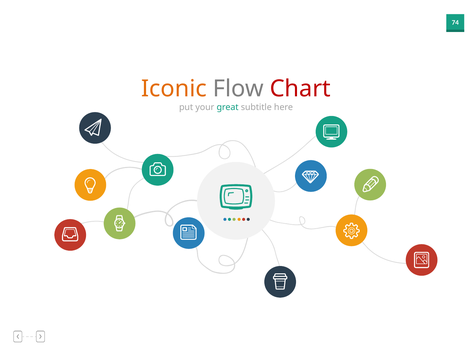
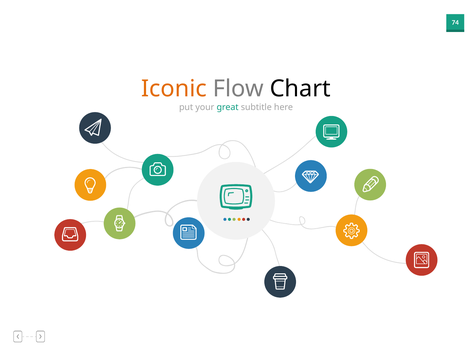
Chart colour: red -> black (300, 89)
